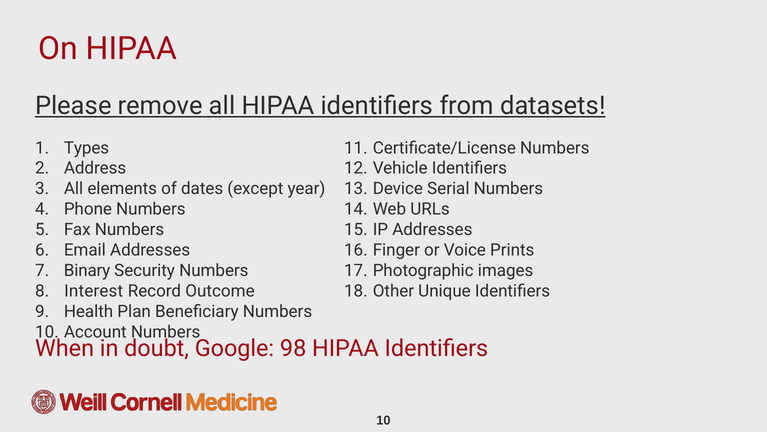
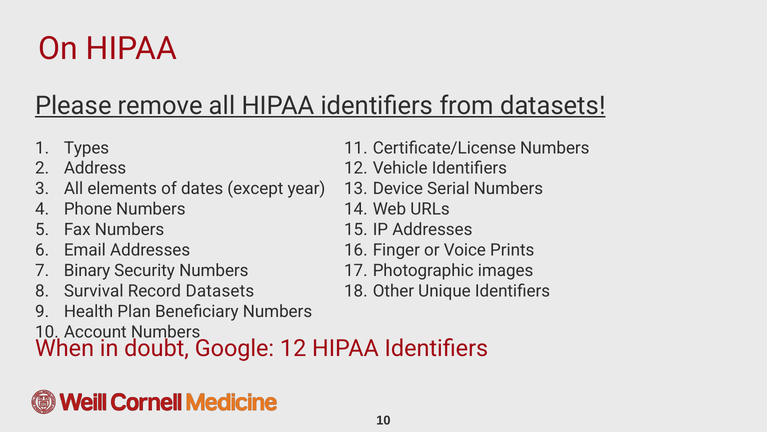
Interest: Interest -> Survival (94, 291)
Record Outcome: Outcome -> Datasets (220, 291)
Google 98: 98 -> 12 (293, 348)
